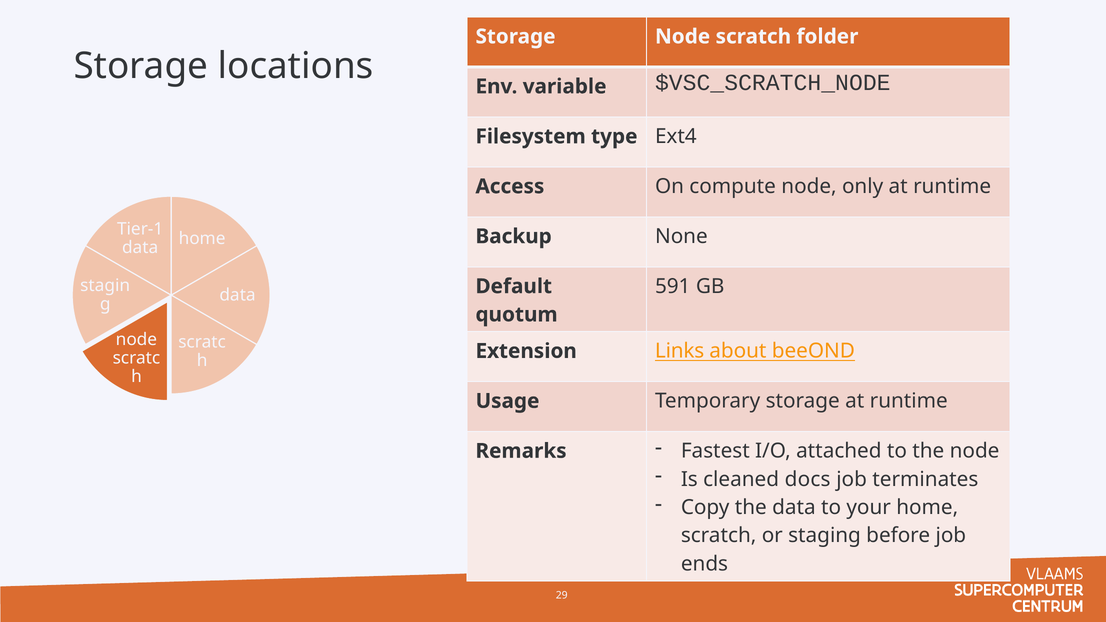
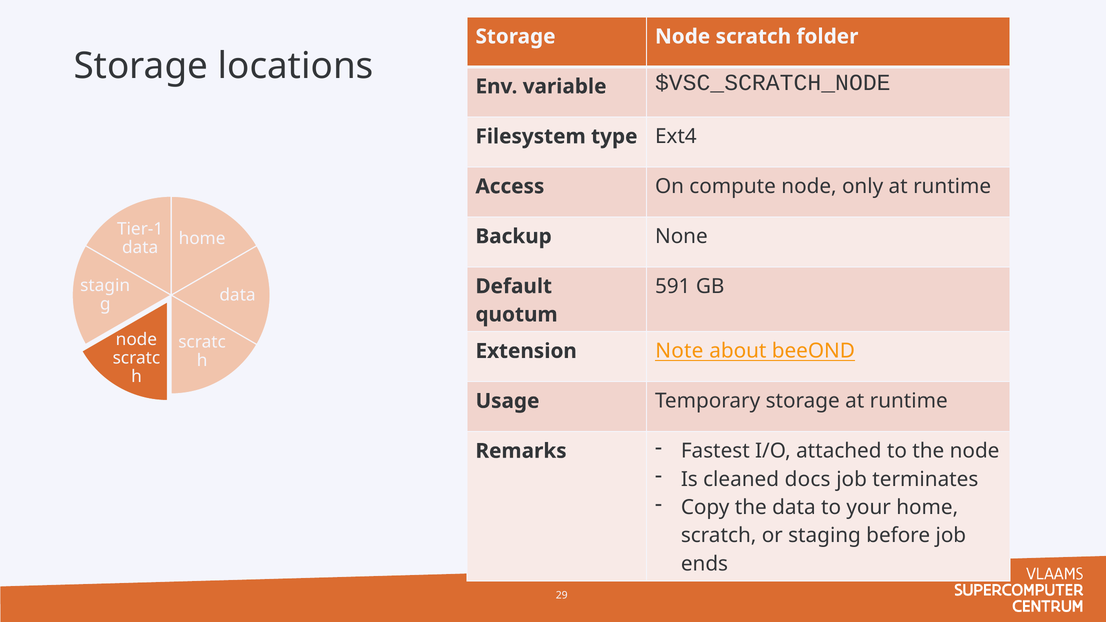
Links: Links -> Note (679, 351)
